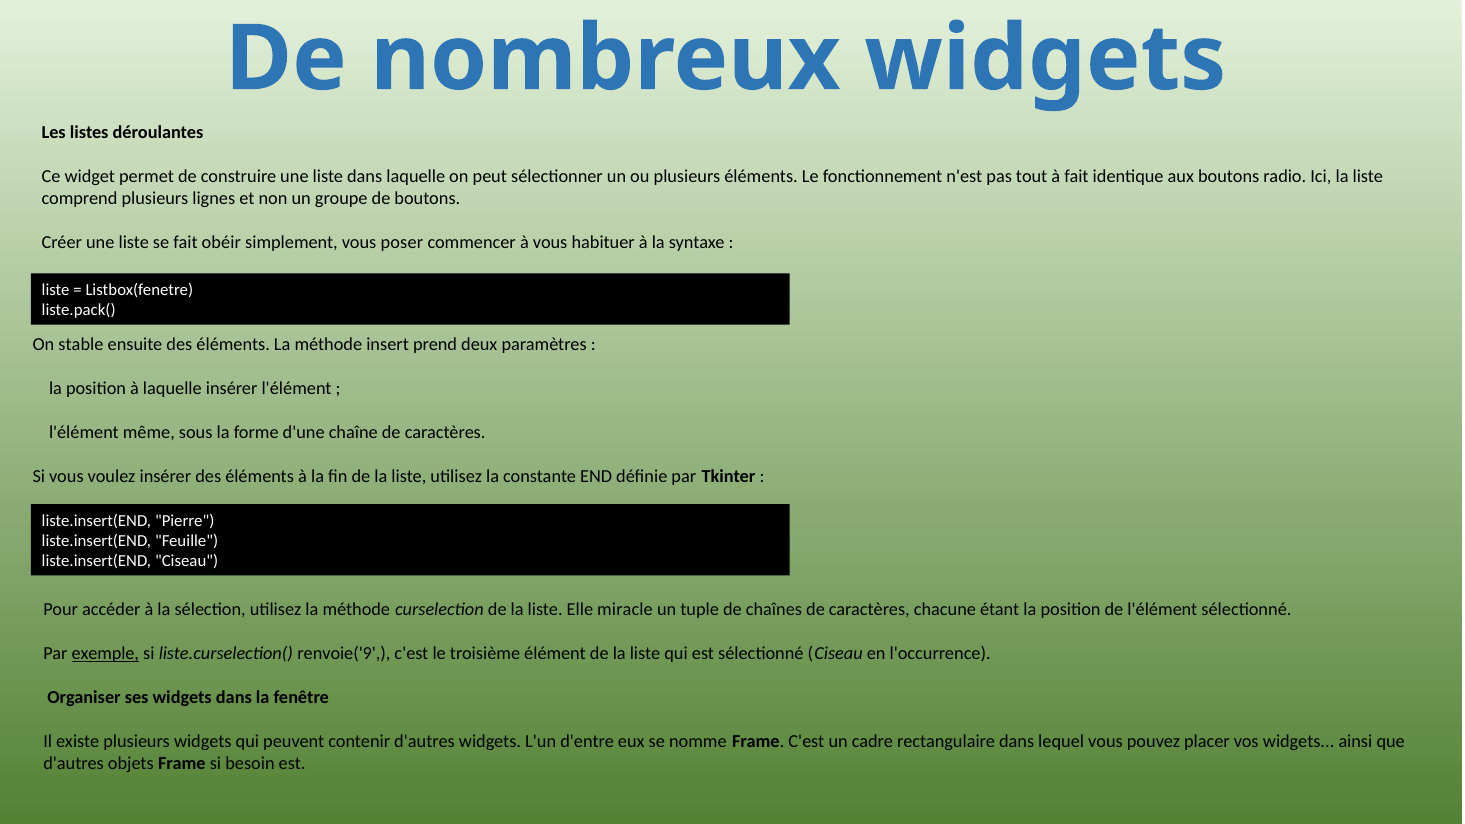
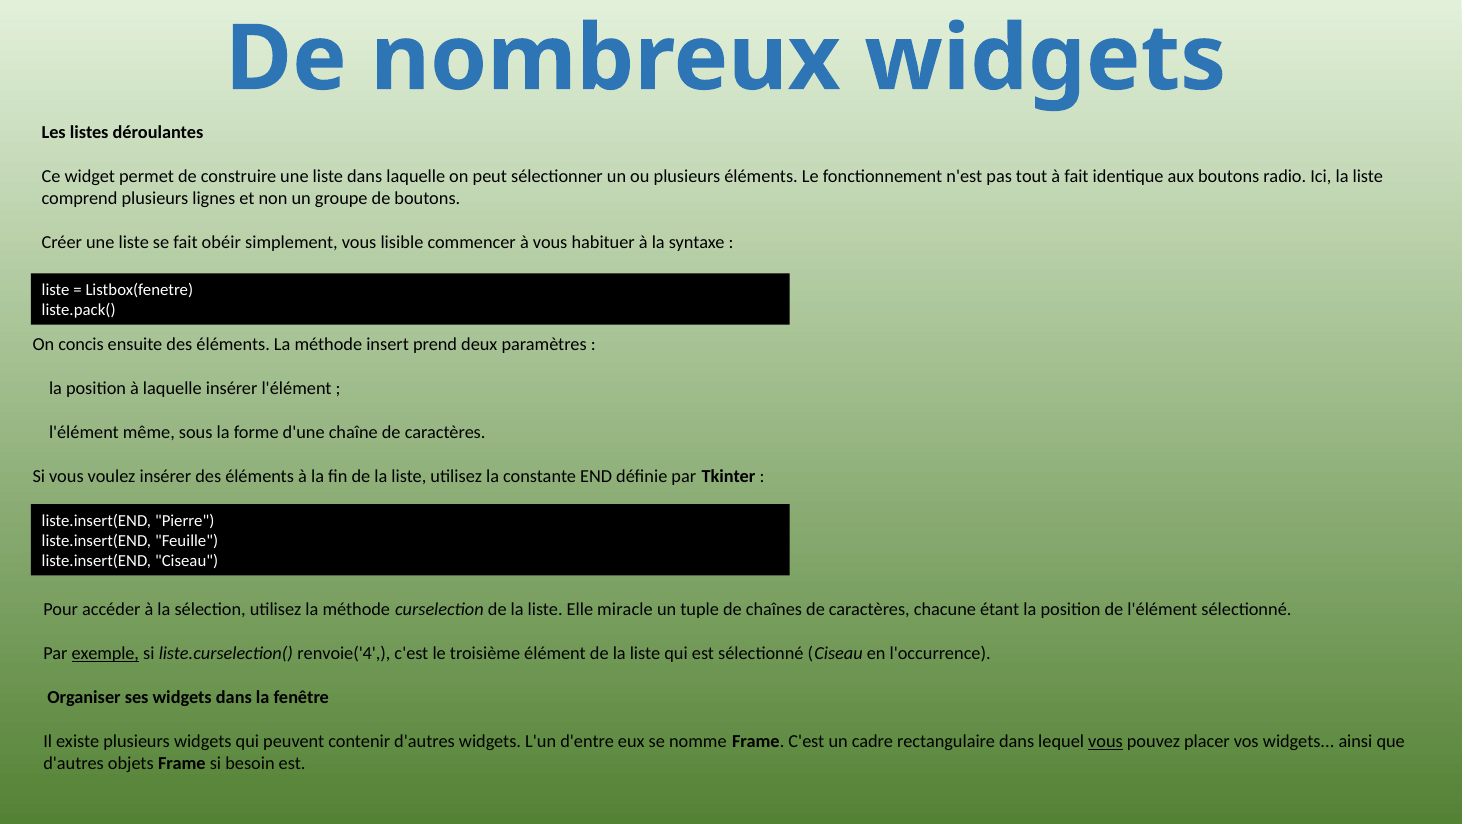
poser: poser -> lisible (402, 242)
stable: stable -> concis (81, 344)
renvoie('9: renvoie('9 -> renvoie('4 (344, 654)
vous underline: none -> present (1105, 742)
